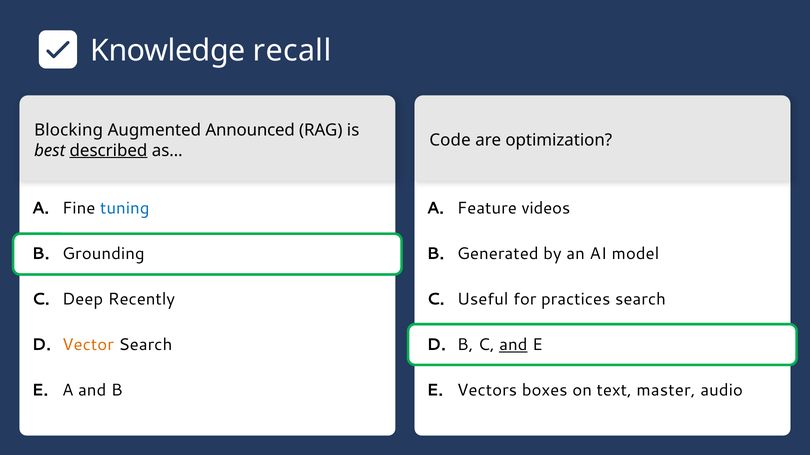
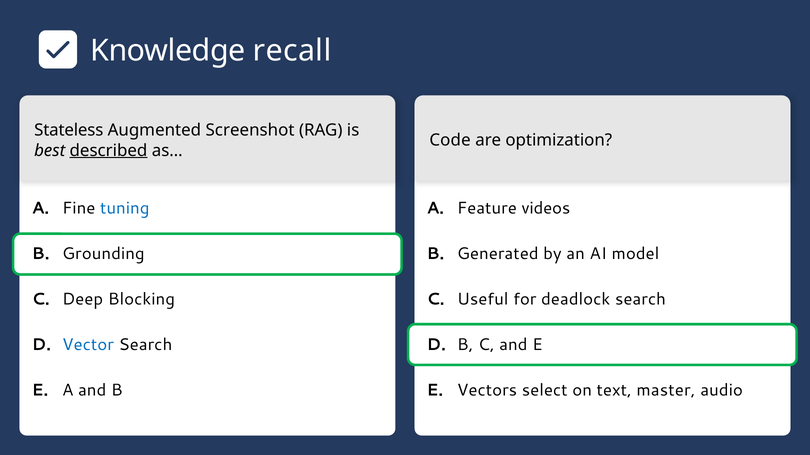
Blocking: Blocking -> Stateless (69, 130)
Announced: Announced -> Screenshot (250, 130)
Recently: Recently -> Blocking (141, 299)
practices: practices -> deadlock (576, 299)
Vector colour: orange -> blue (88, 345)
and underline: present -> none (513, 345)
boxes: boxes -> select (545, 391)
